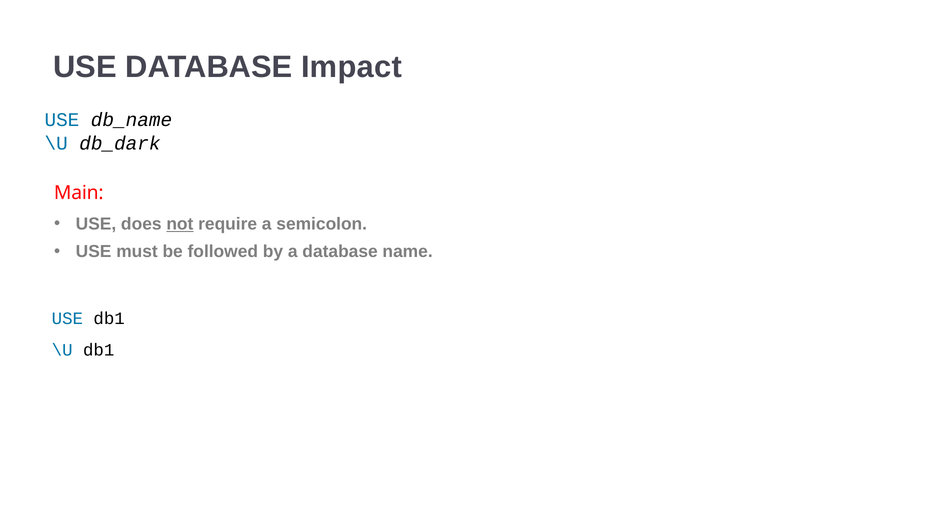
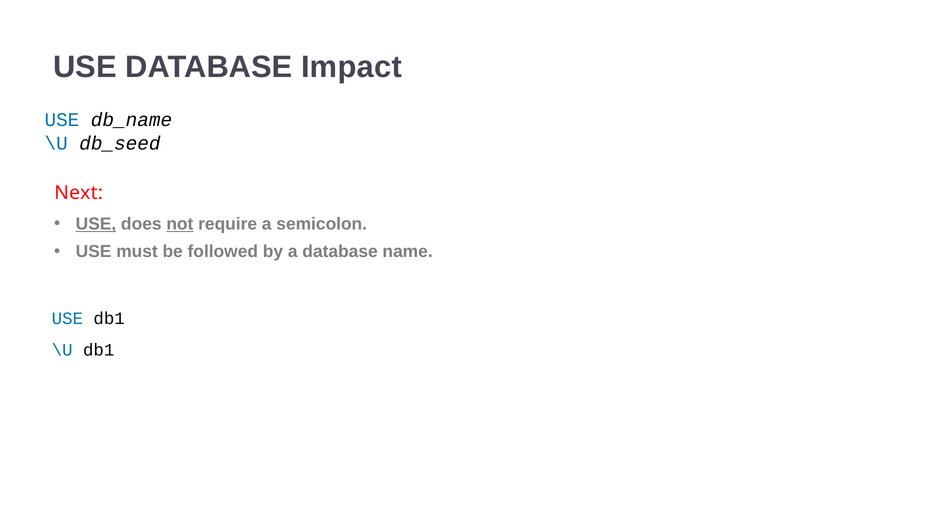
db_dark: db_dark -> db_seed (120, 143)
Main: Main -> Next (79, 193)
USE underline: none -> present (96, 224)
